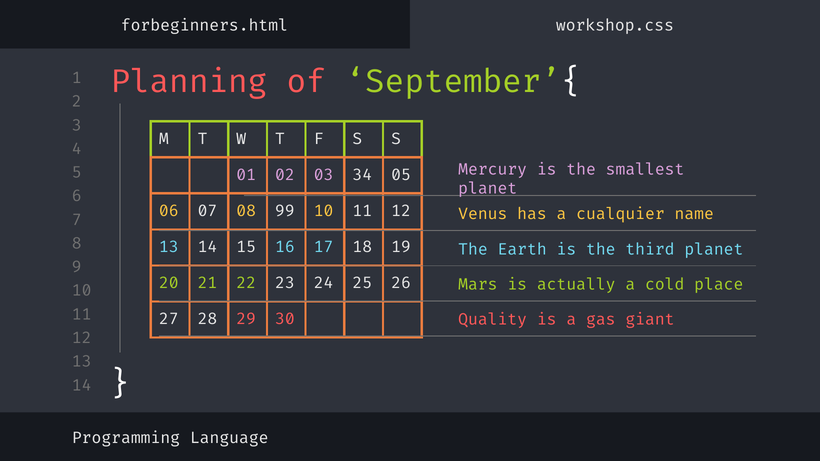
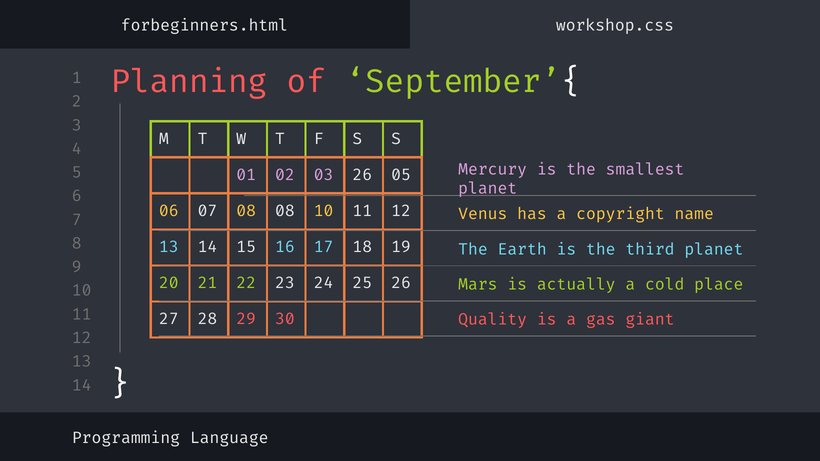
03 34: 34 -> 26 (362, 175)
08 99: 99 -> 08 (285, 211)
cualquier: cualquier -> copyright (620, 214)
